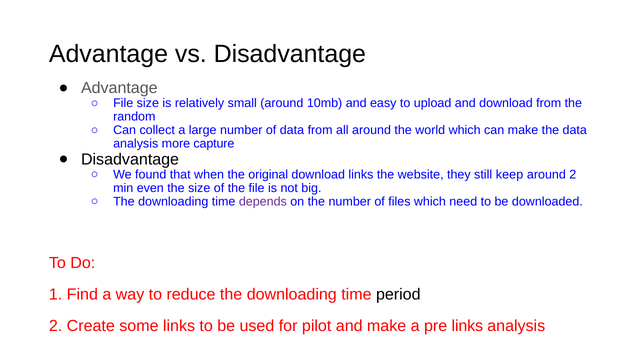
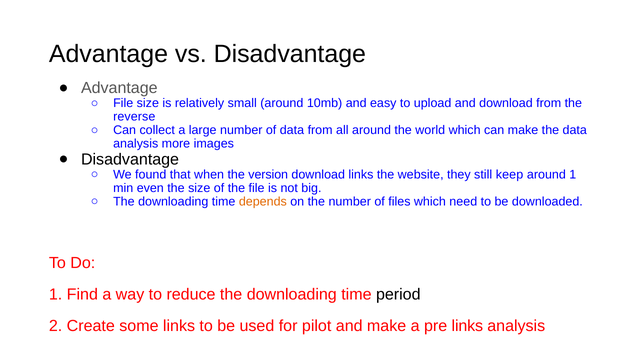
random: random -> reverse (134, 117)
capture: capture -> images (214, 144)
original: original -> version (268, 175)
around 2: 2 -> 1 (573, 175)
depends colour: purple -> orange (263, 202)
